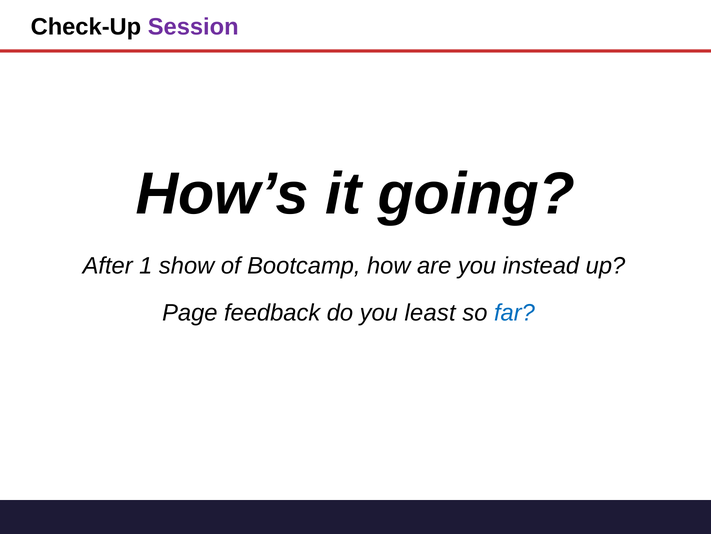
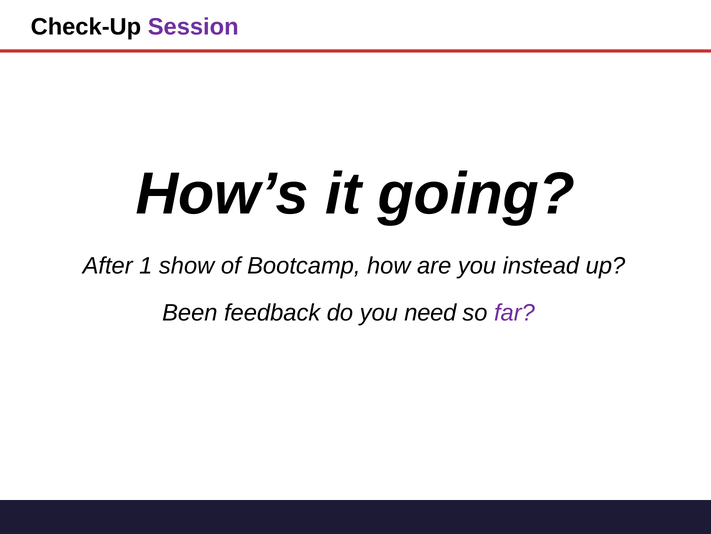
Page: Page -> Been (190, 313)
least: least -> need (430, 313)
far colour: blue -> purple (514, 313)
